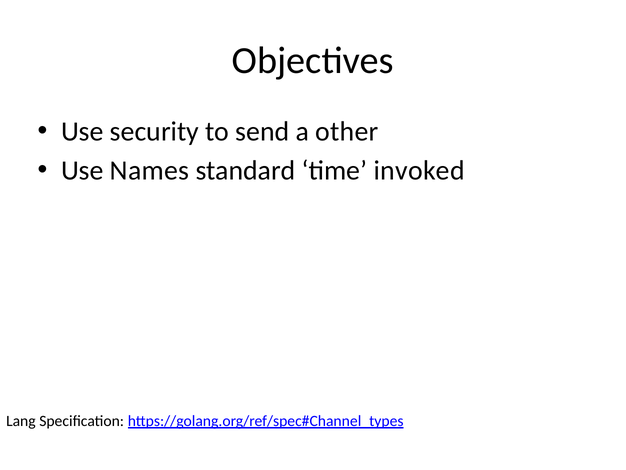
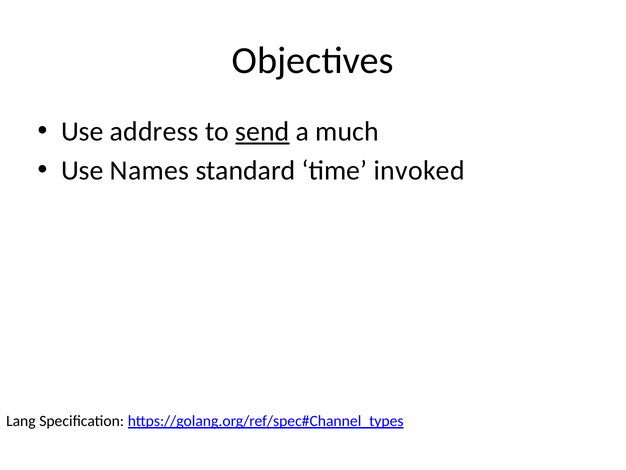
security: security -> address (154, 131)
send underline: none -> present (262, 131)
other: other -> much (347, 131)
